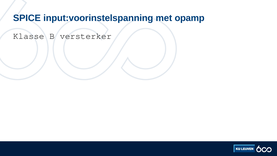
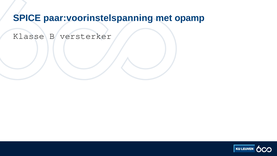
input:voorinstelspanning: input:voorinstelspanning -> paar:voorinstelspanning (98, 18)
